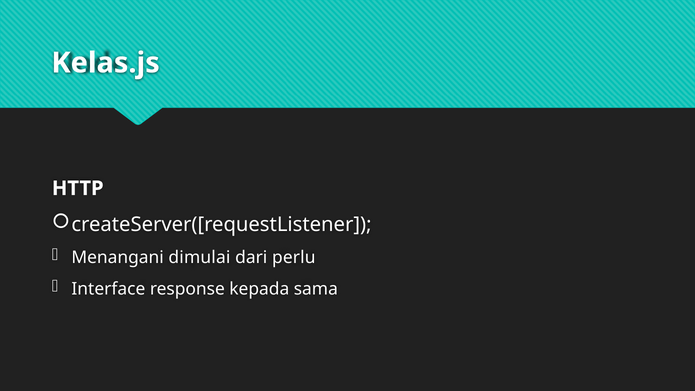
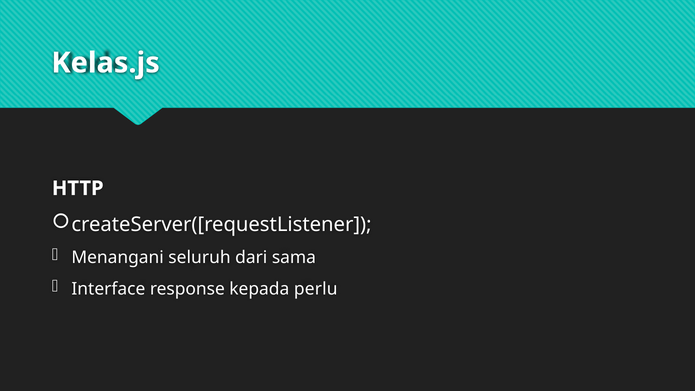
dimulai: dimulai -> seluruh (200, 258)
perlu: perlu -> sama (294, 258)
sama: sama -> perlu (316, 289)
